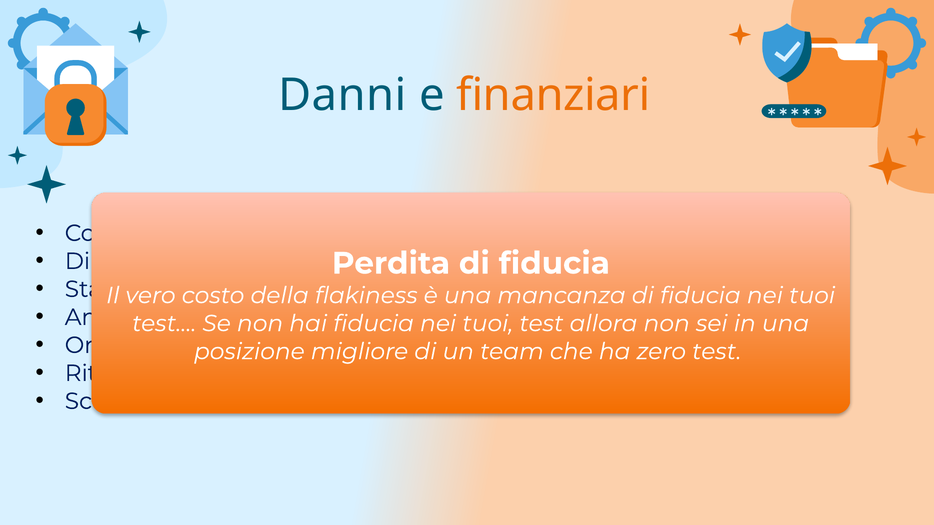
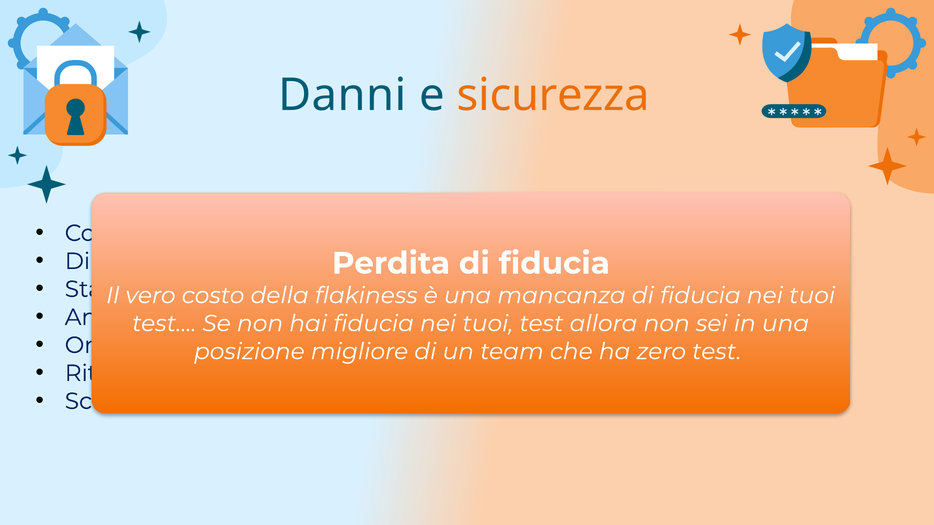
finanziari: finanziari -> sicurezza (553, 95)
